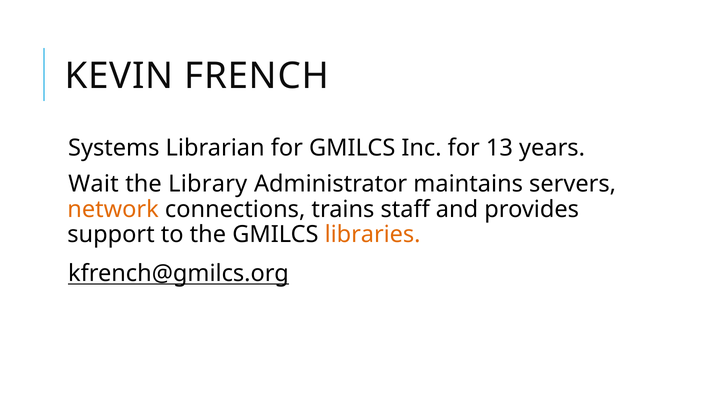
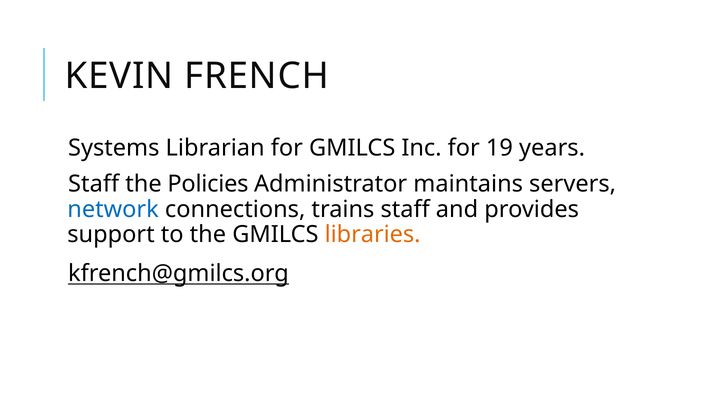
13: 13 -> 19 (499, 148)
Wait: Wait -> Staff (94, 184)
Library: Library -> Policies (208, 184)
network colour: orange -> blue (113, 209)
